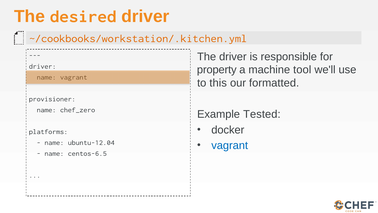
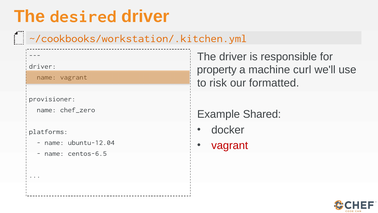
tool: tool -> curl (302, 70)
this: this -> risk (218, 83)
Tested: Tested -> Shared (262, 114)
vagrant colour: blue -> red (230, 145)
